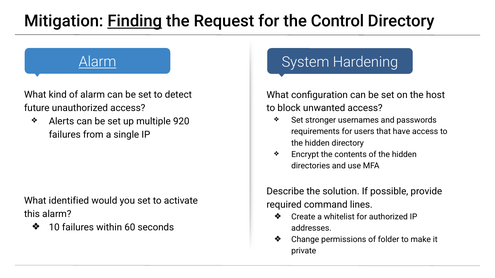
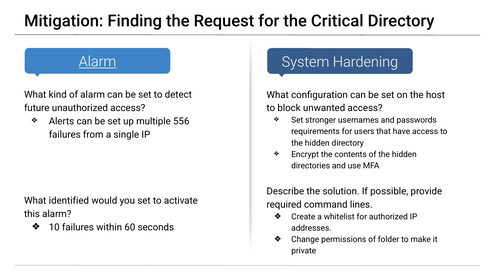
Finding underline: present -> none (135, 21)
Control: Control -> Critical (337, 21)
920: 920 -> 556 (181, 121)
